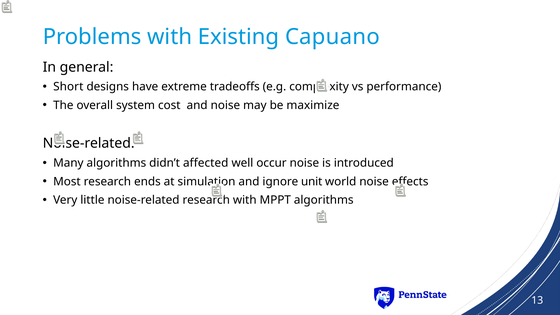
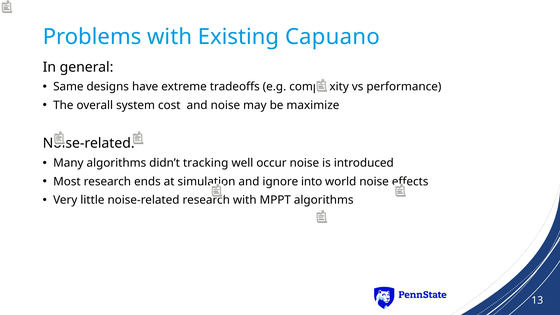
Short: Short -> Same (68, 87)
affected: affected -> tracking (206, 163)
unit: unit -> into (312, 182)
